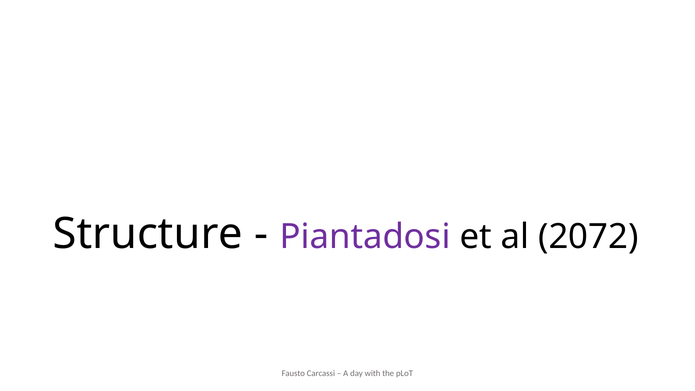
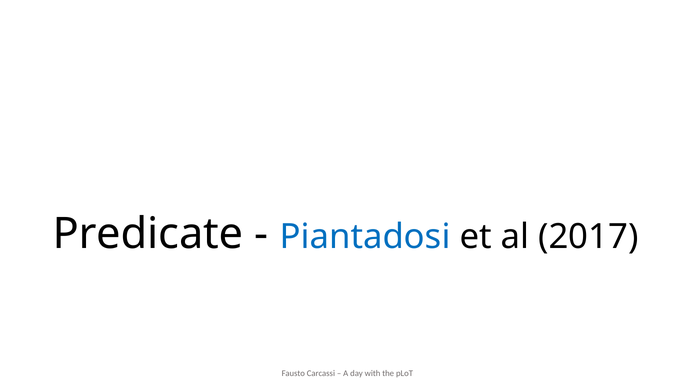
Structure: Structure -> Predicate (148, 234)
Piantadosi colour: purple -> blue (365, 237)
2072: 2072 -> 2017 (588, 237)
